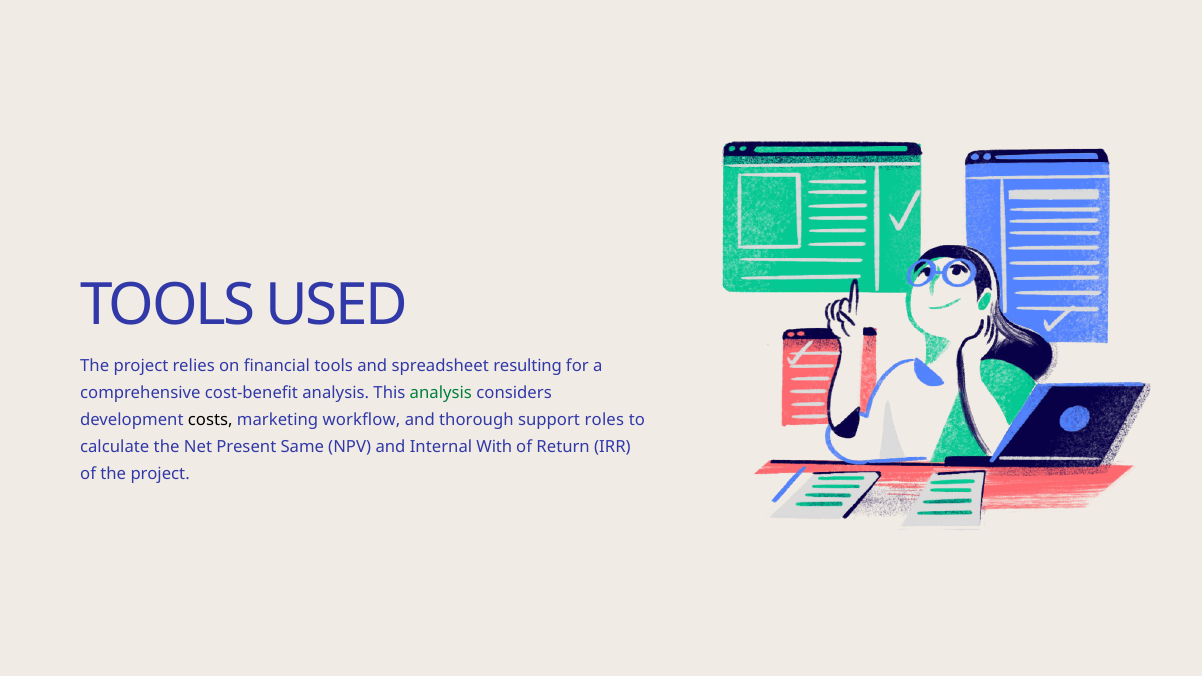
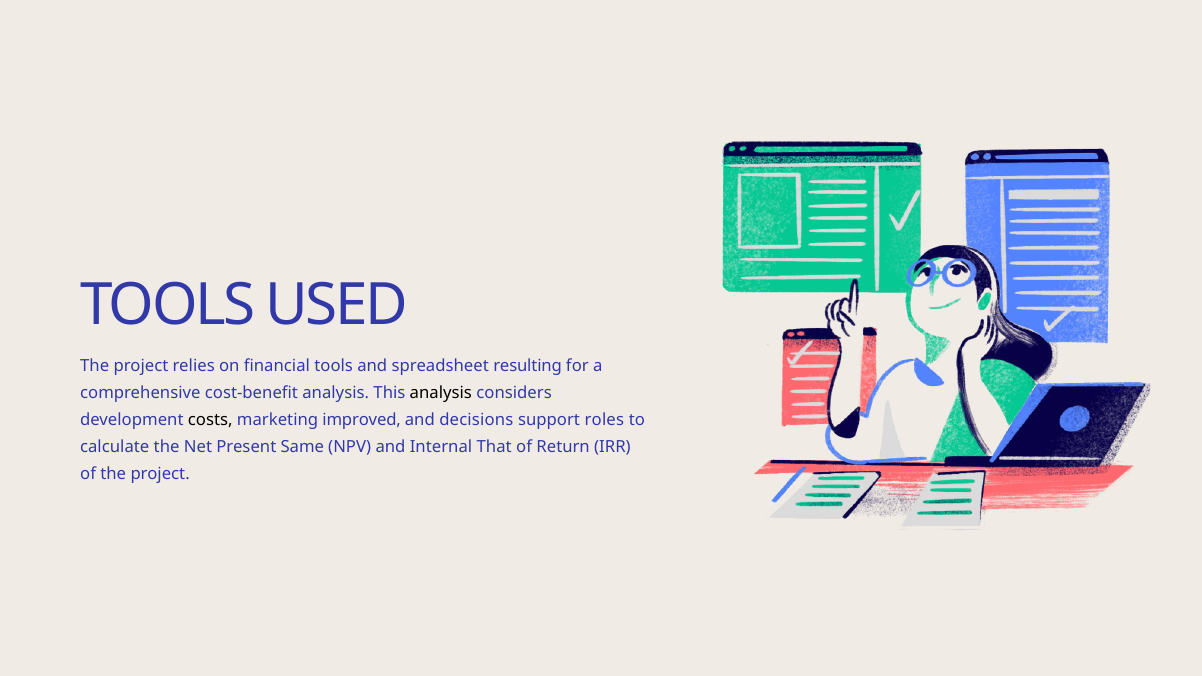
analysis colour: green -> black (441, 393)
workflow: workflow -> improved (362, 420)
thorough: thorough -> decisions (476, 420)
With: With -> That (494, 447)
